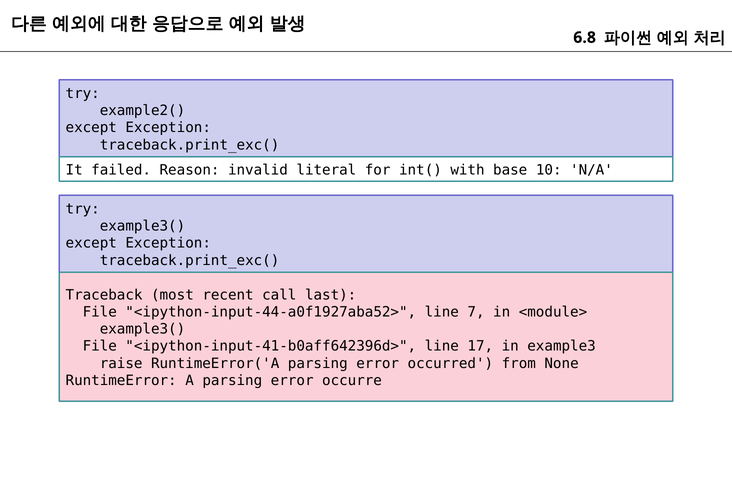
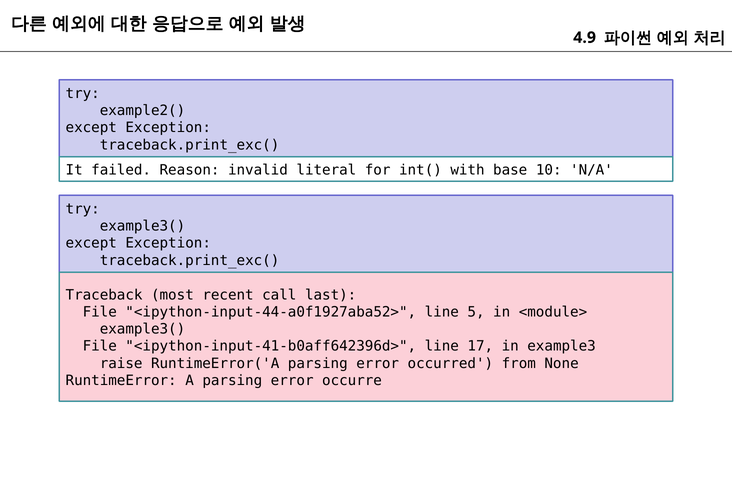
6.8: 6.8 -> 4.9 (585, 38)
7: 7 -> 5 (476, 312)
